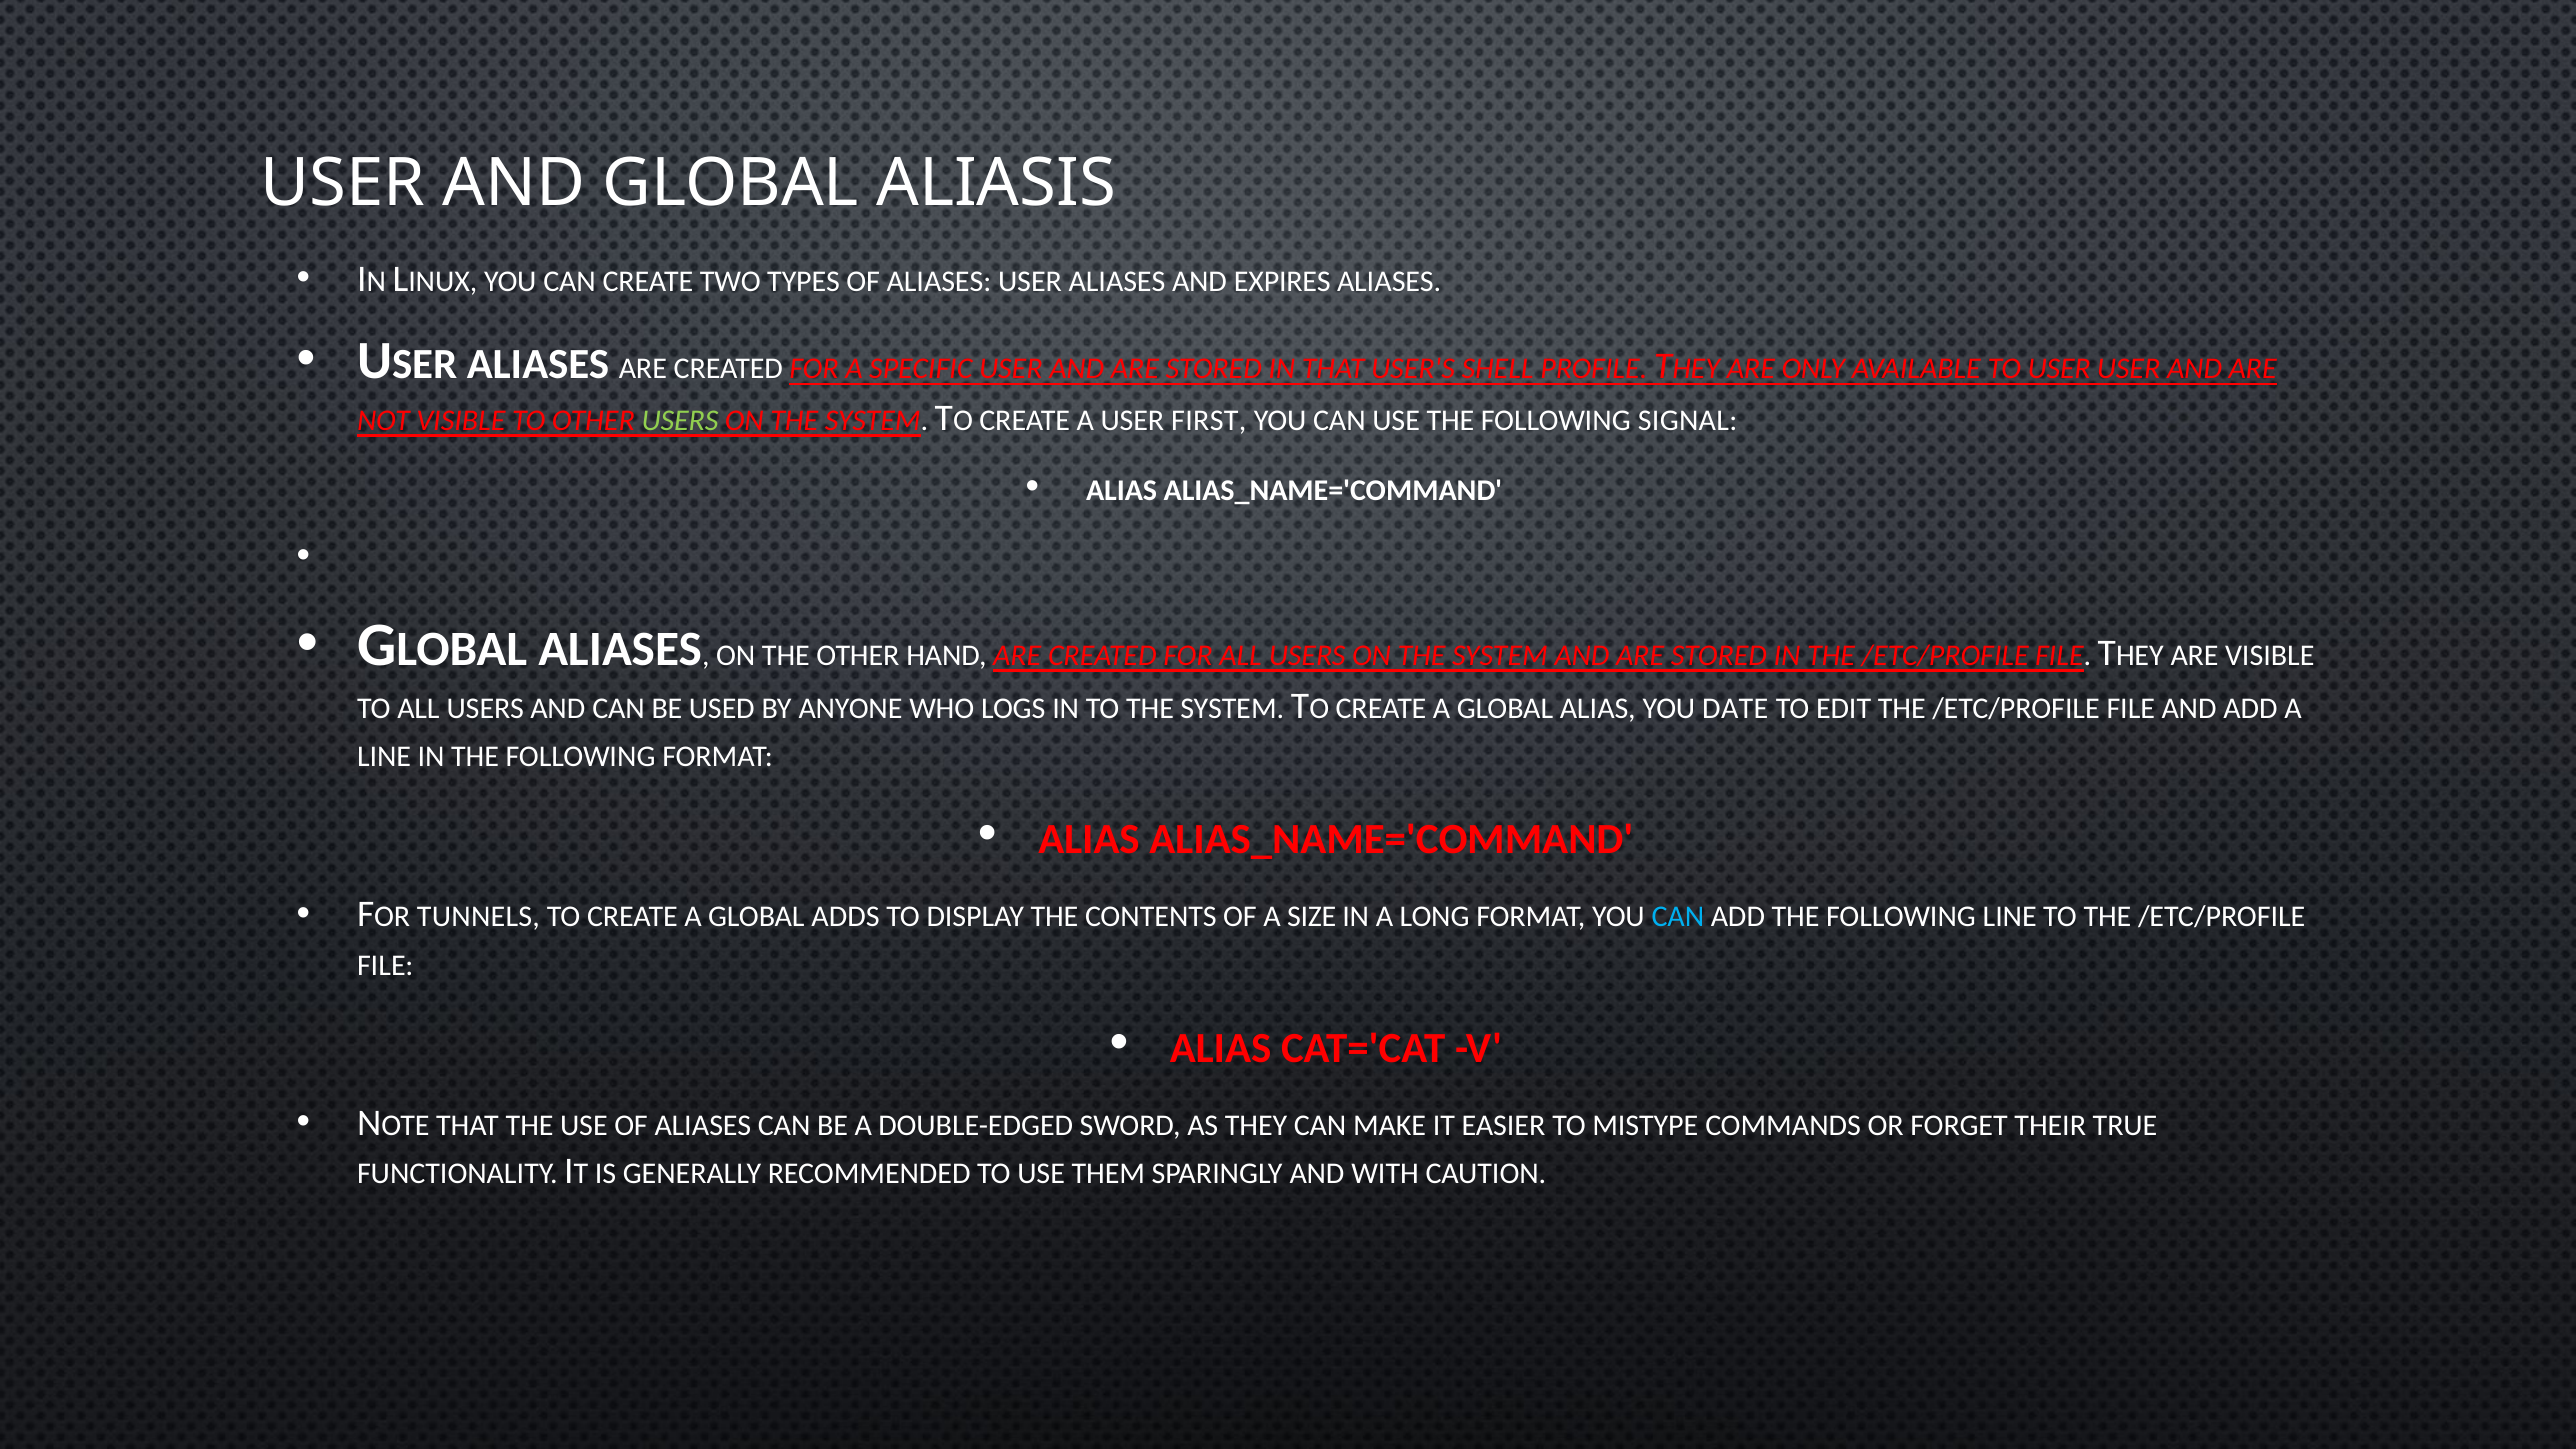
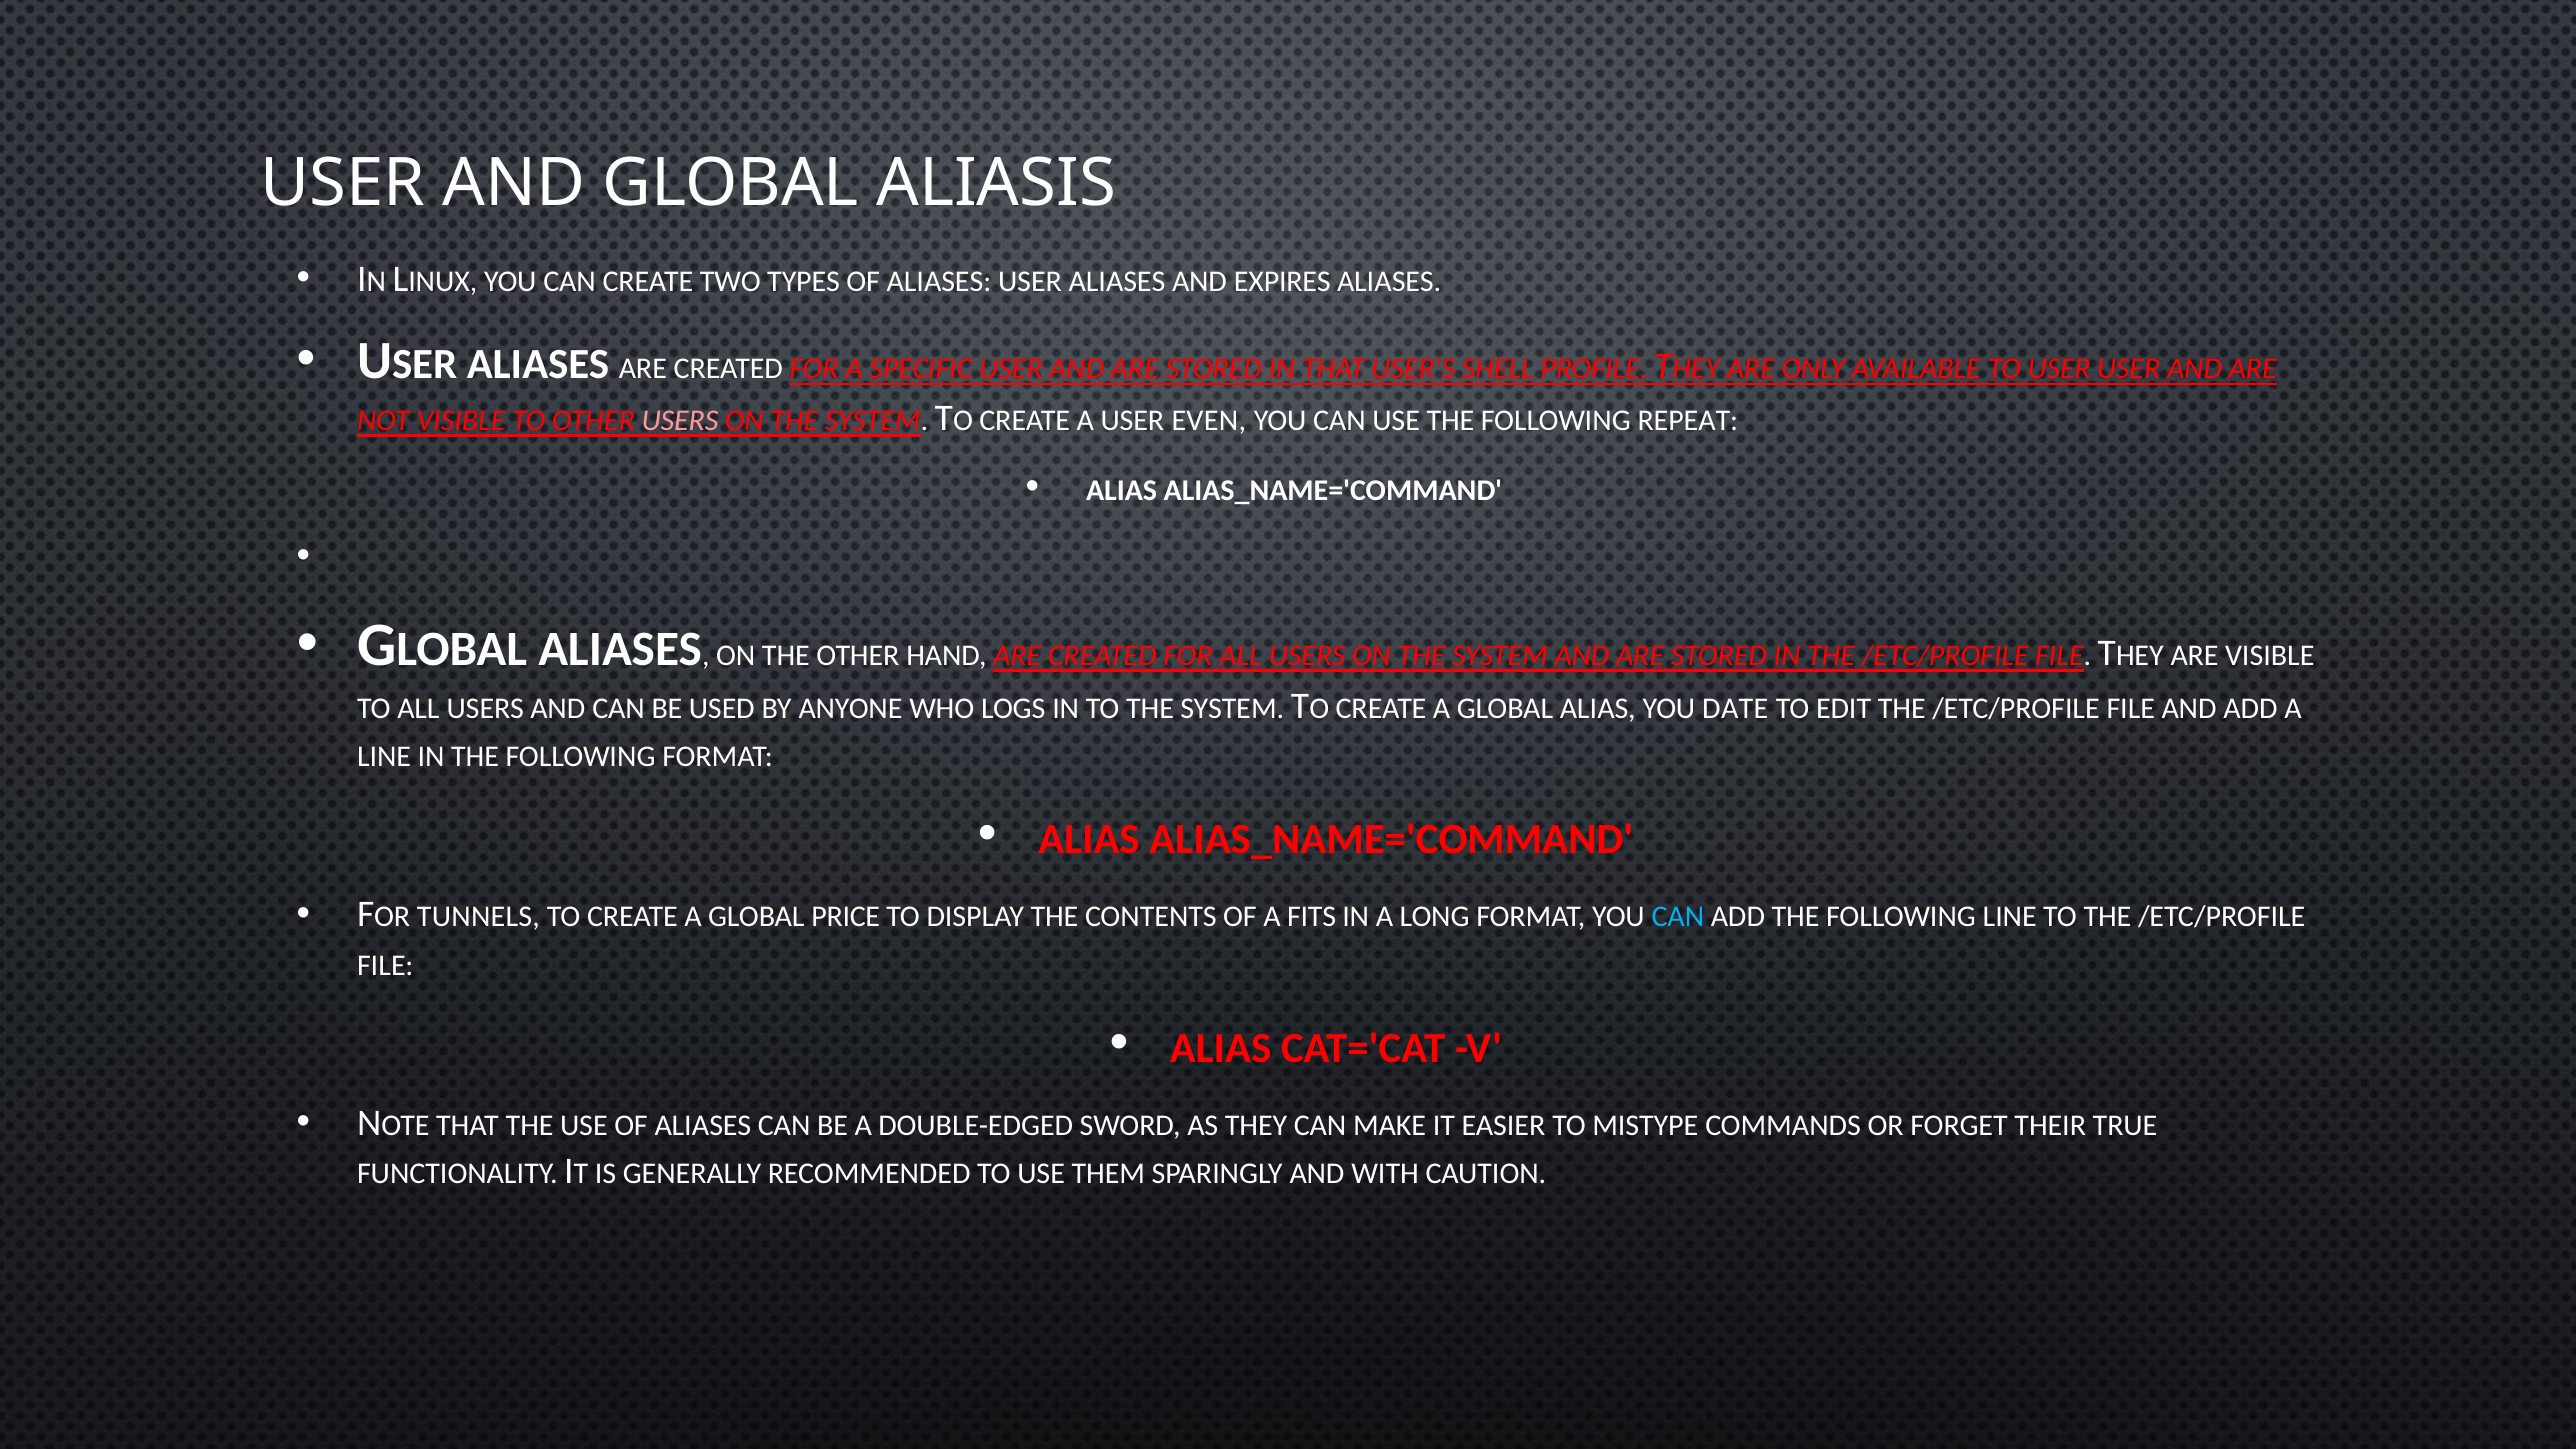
USERS colour: light green -> pink (680, 421)
FIRST: FIRST -> EVEN (1209, 421)
SIGNAL: SIGNAL -> REPEAT (1688, 421)
ADDS: ADDS -> PRICE (846, 917)
SIZE: SIZE -> FITS (1312, 917)
